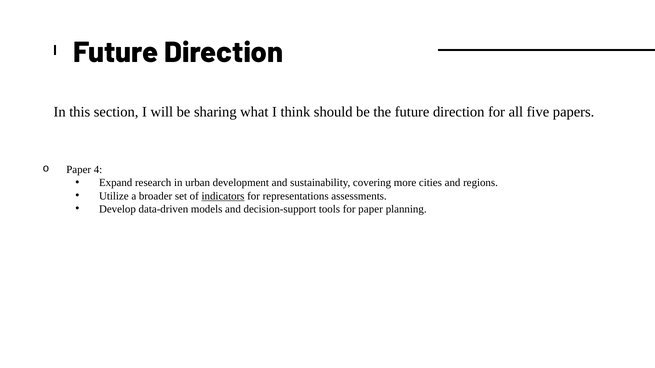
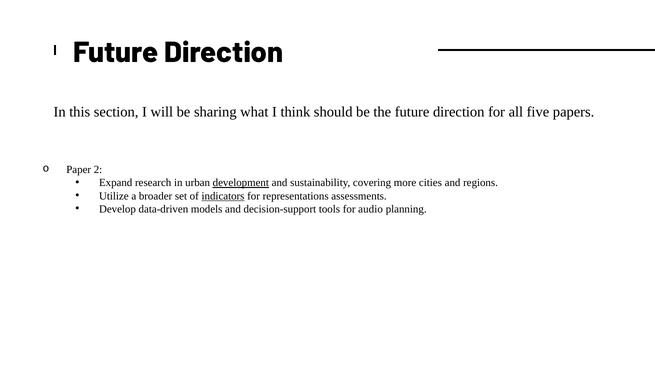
4: 4 -> 2 (98, 170)
development underline: none -> present (241, 183)
for paper: paper -> audio (371, 209)
